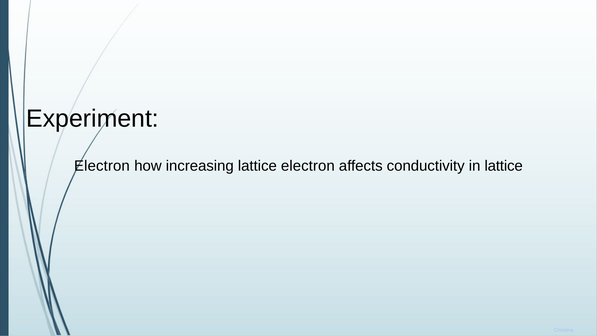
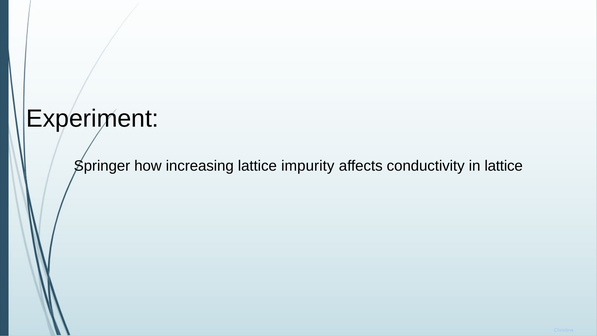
Electron: Electron -> Springer (102, 166)
lattice electron: electron -> impurity (308, 166)
